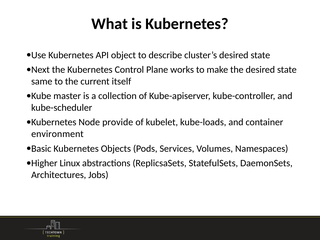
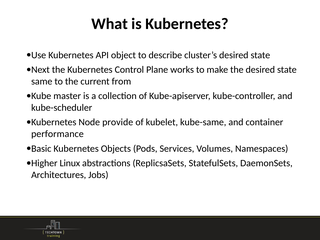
itself: itself -> from (121, 81)
kube-loads: kube-loads -> kube-same (203, 122)
environment: environment -> performance (57, 134)
